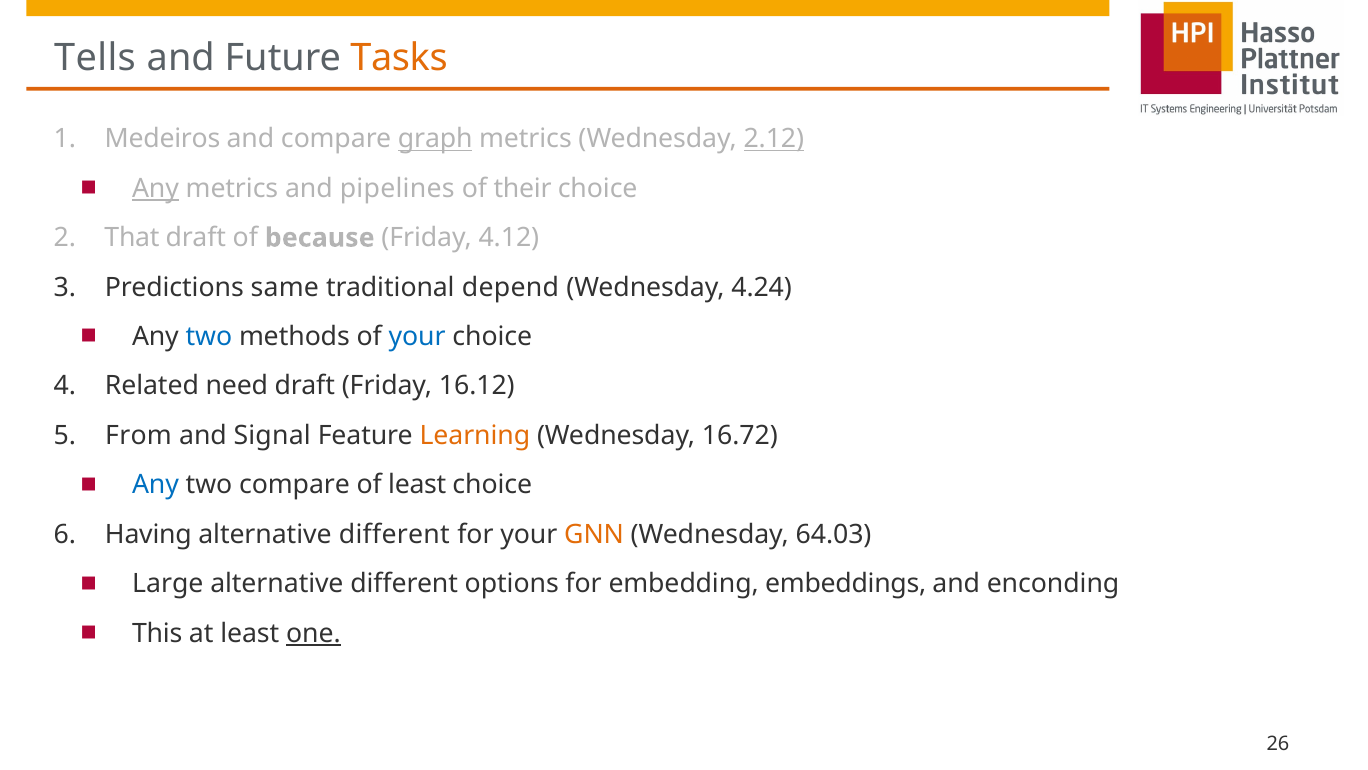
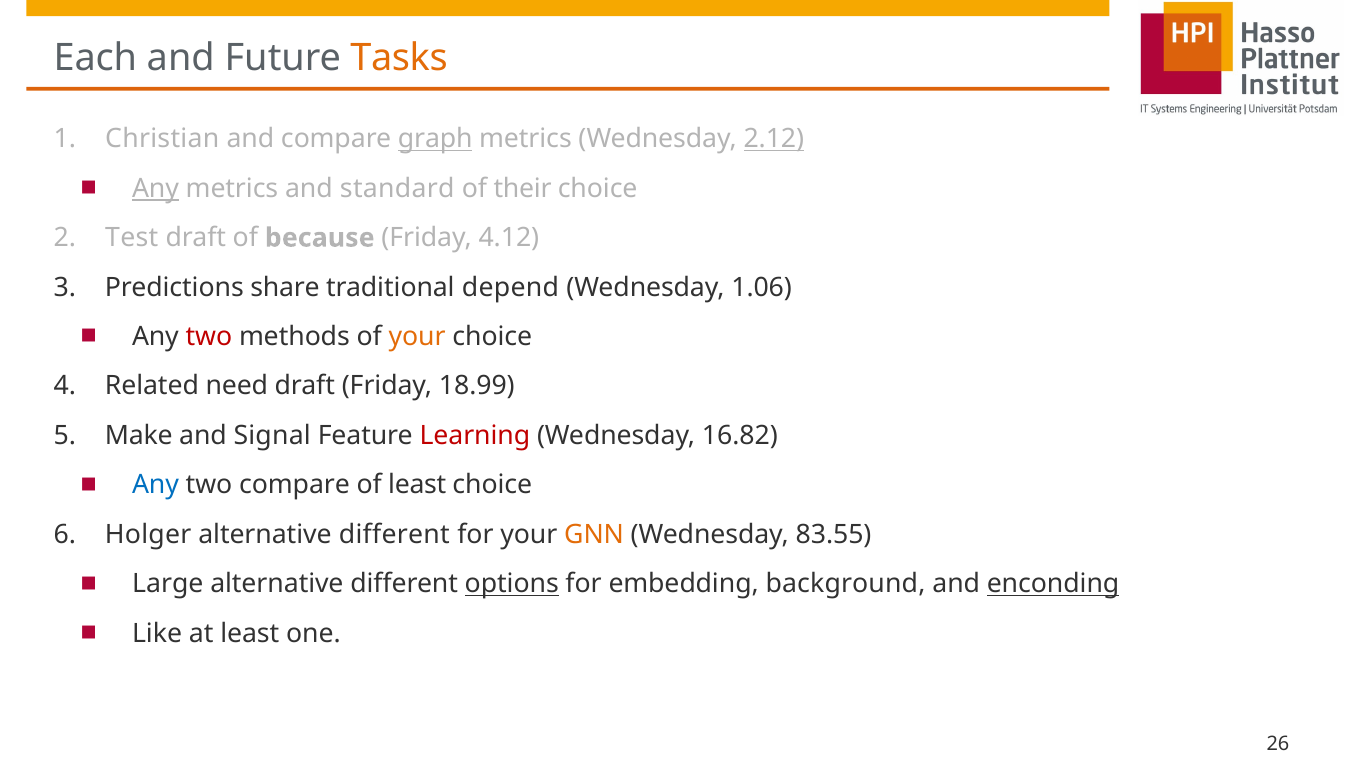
Tells: Tells -> Each (95, 58)
Medeiros: Medeiros -> Christian (162, 139)
pipelines: pipelines -> standard (397, 188)
That: That -> Test (132, 238)
same: same -> share (285, 287)
4.24: 4.24 -> 1.06 (762, 287)
two colour: blue -> red (209, 336)
your colour: blue -> orange (417, 336)
16.12: 16.12 -> 18.99 (477, 386)
From: From -> Make (139, 435)
Learning colour: orange -> red (475, 435)
16.72: 16.72 -> 16.82 (740, 435)
Having: Having -> Holger (148, 534)
64.03: 64.03 -> 83.55 (834, 534)
options underline: none -> present (512, 583)
embeddings: embeddings -> background (845, 583)
enconding underline: none -> present (1053, 583)
This: This -> Like (157, 633)
one underline: present -> none (313, 633)
